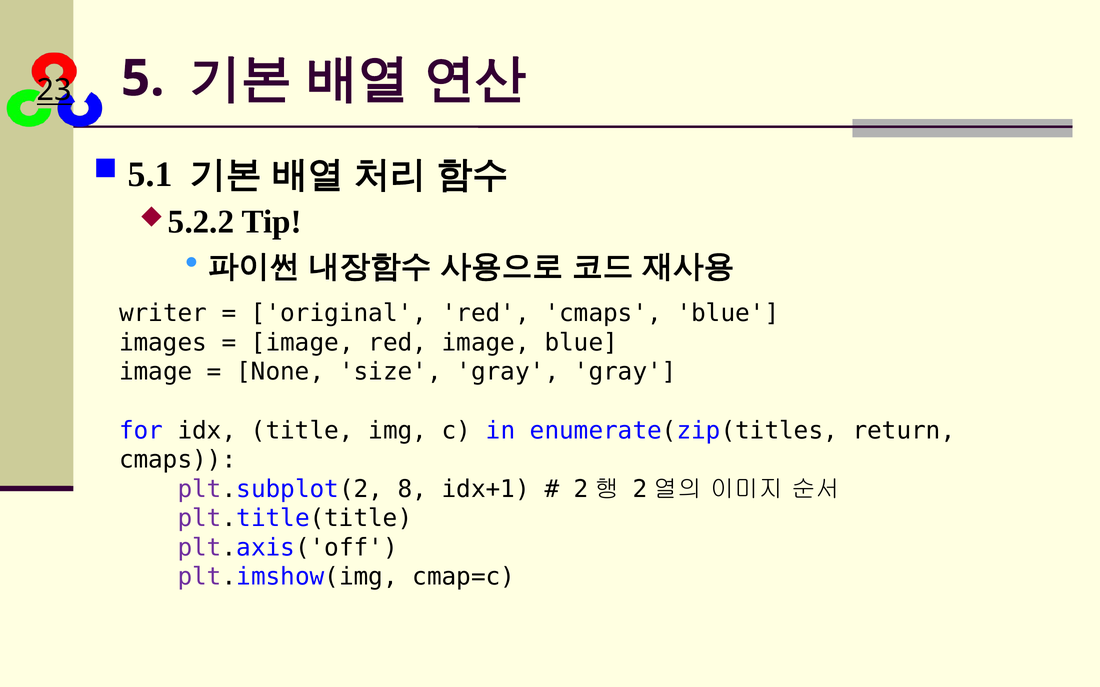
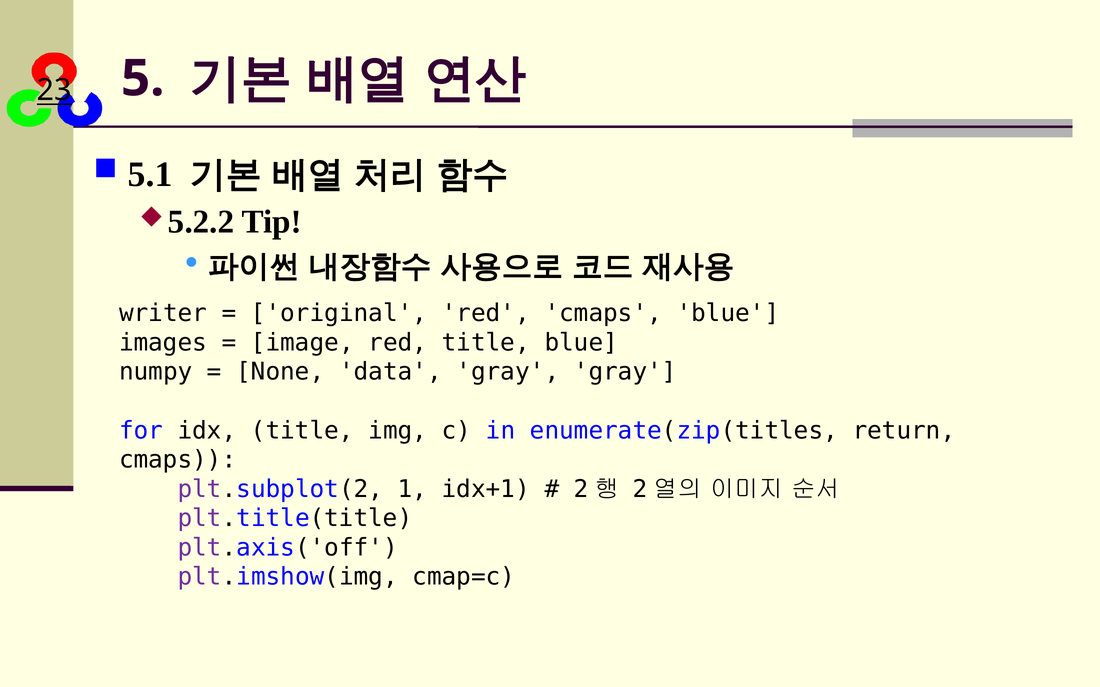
red image: image -> title (486, 343)
image: image -> numpy (156, 372)
size: size -> data (390, 372)
8: 8 -> 1 (412, 489)
